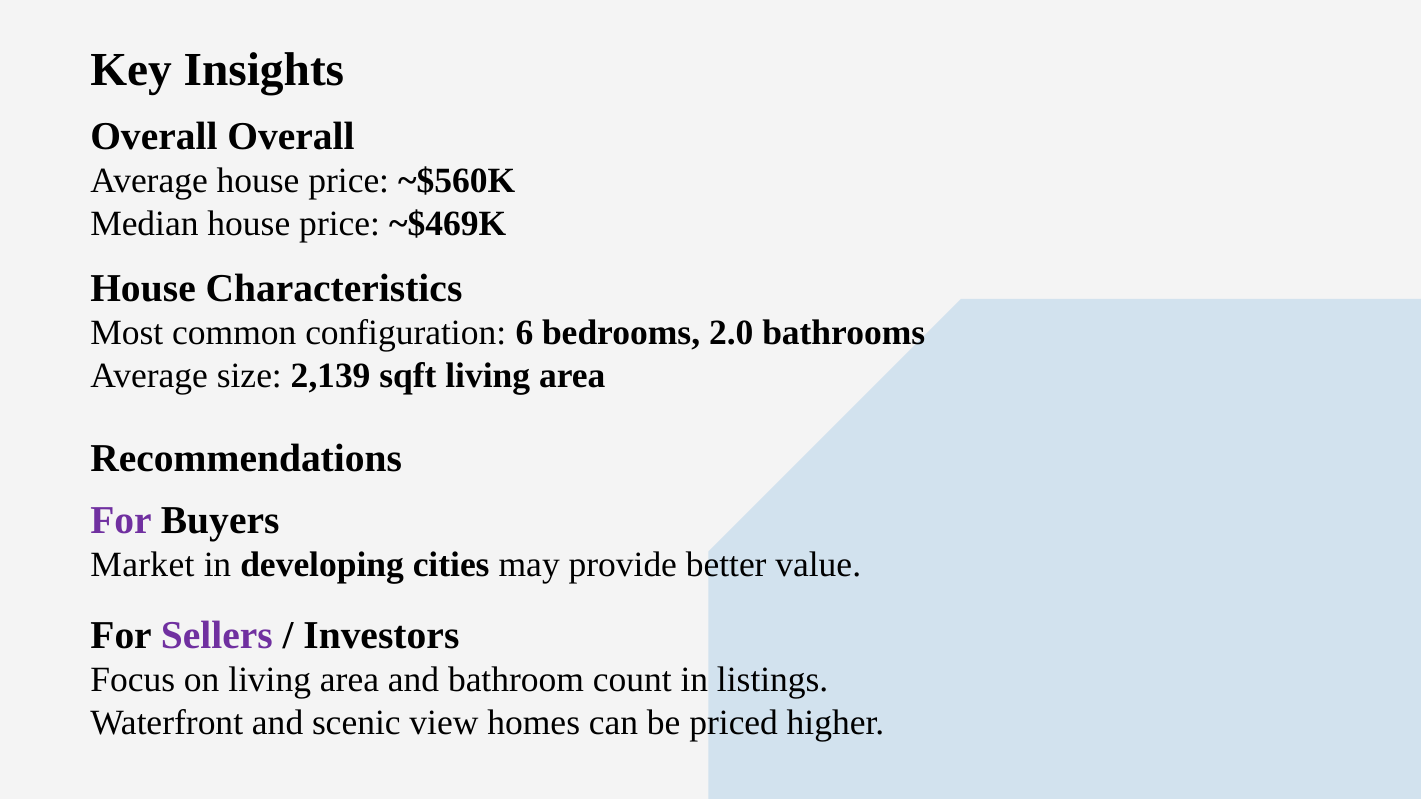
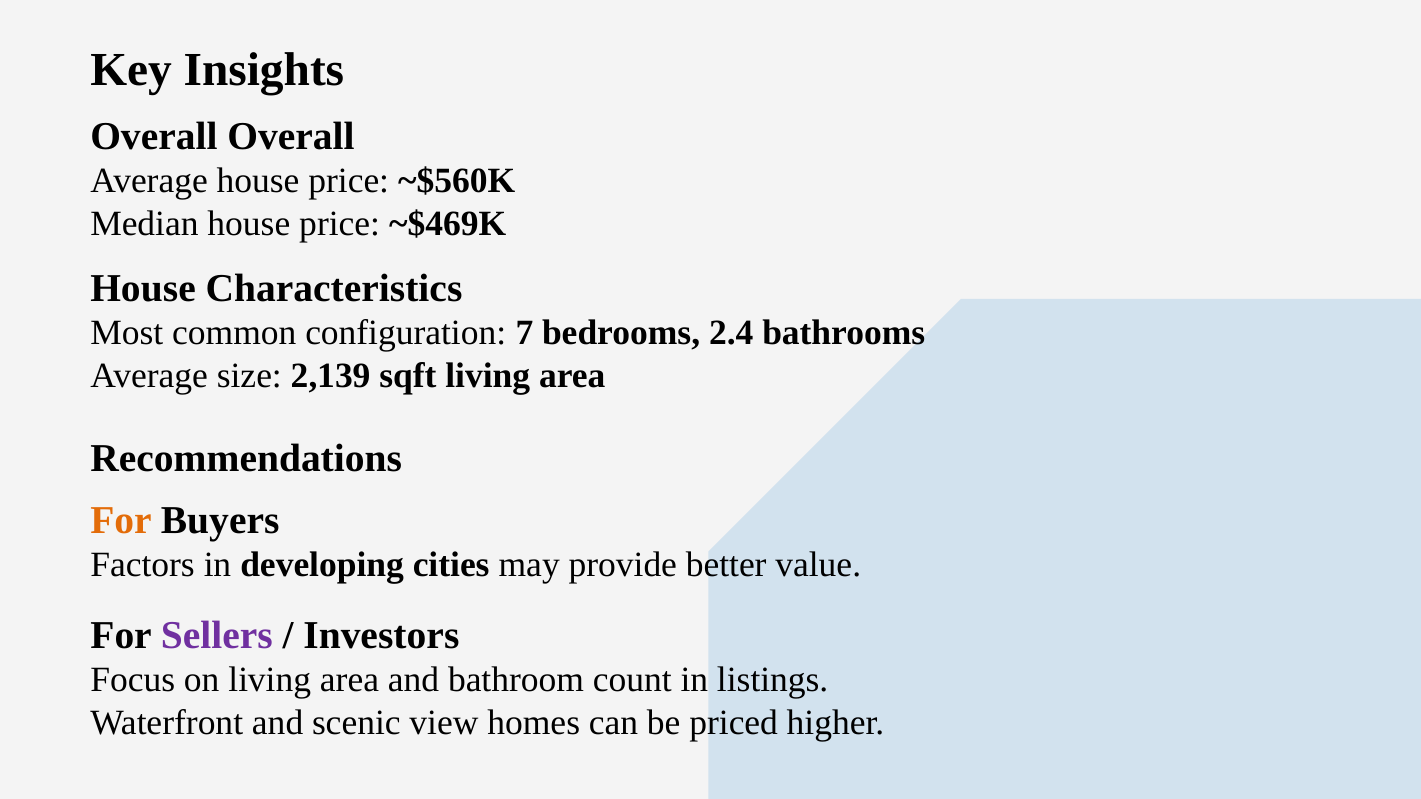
6: 6 -> 7 (524, 333)
2.0: 2.0 -> 2.4 (731, 333)
For colour: purple -> orange (121, 521)
Market: Market -> Factors (143, 565)
